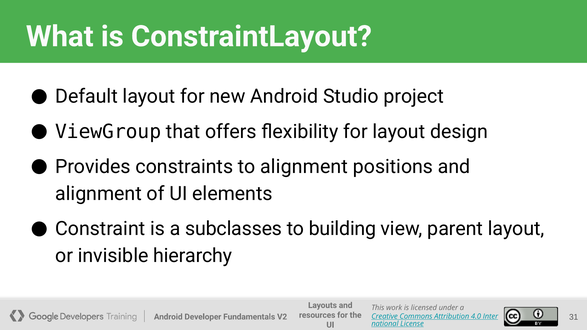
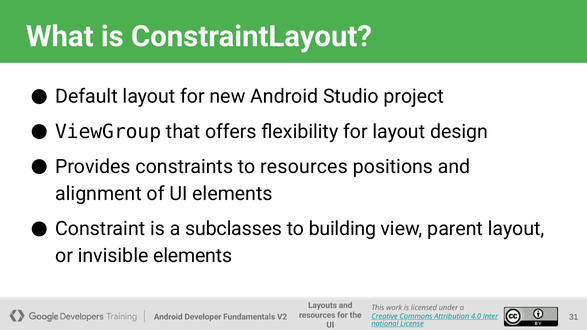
to alignment: alignment -> resources (304, 167)
invisible hierarchy: hierarchy -> elements (193, 256)
